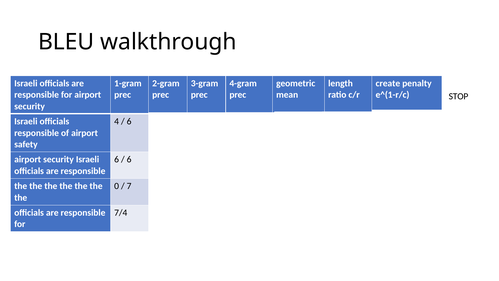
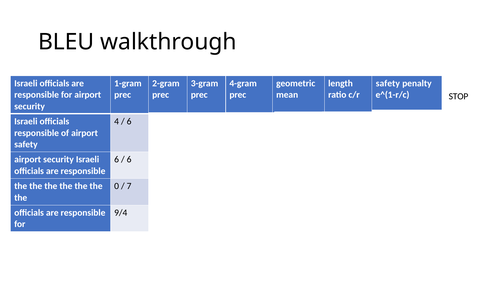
create: create -> safety (388, 83)
7/4: 7/4 -> 9/4 (121, 213)
